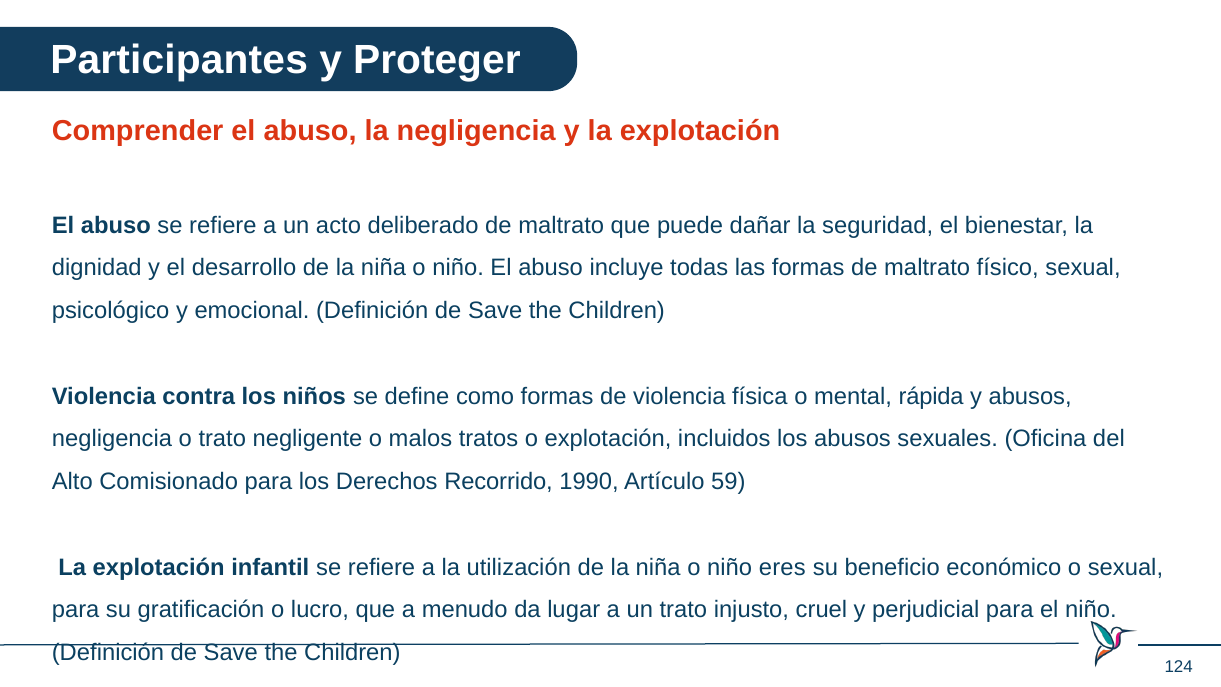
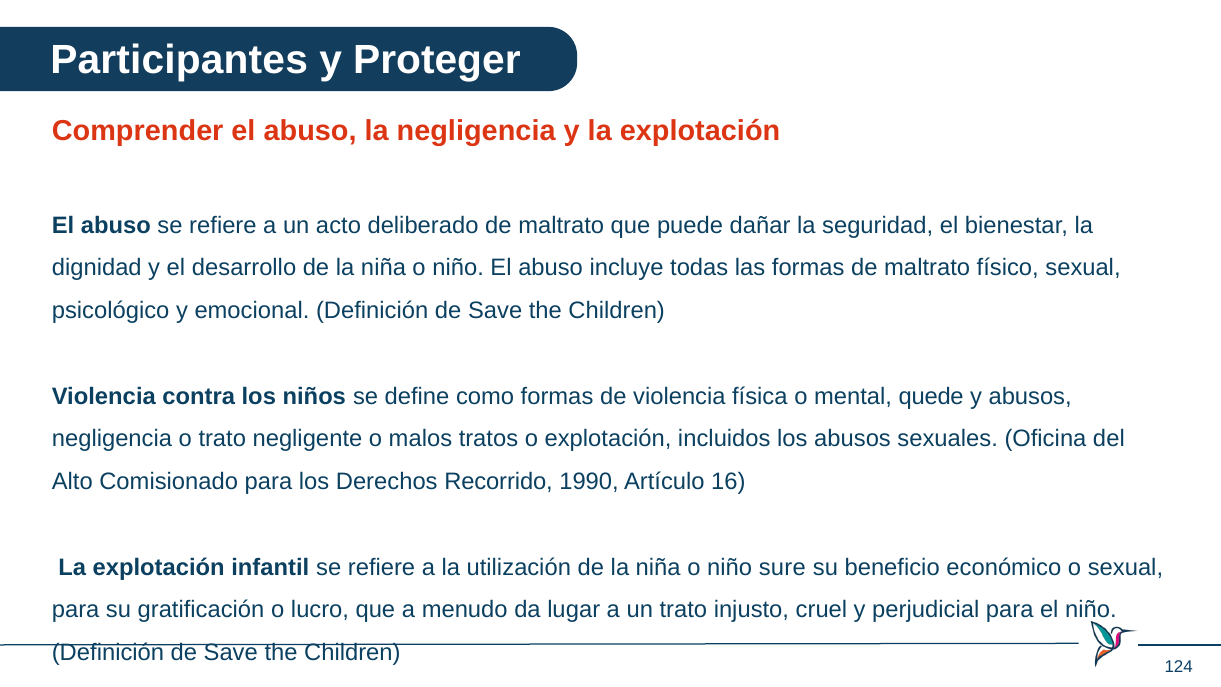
rápida: rápida -> quede (931, 396)
59: 59 -> 16 (728, 482)
eres: eres -> sure (782, 567)
